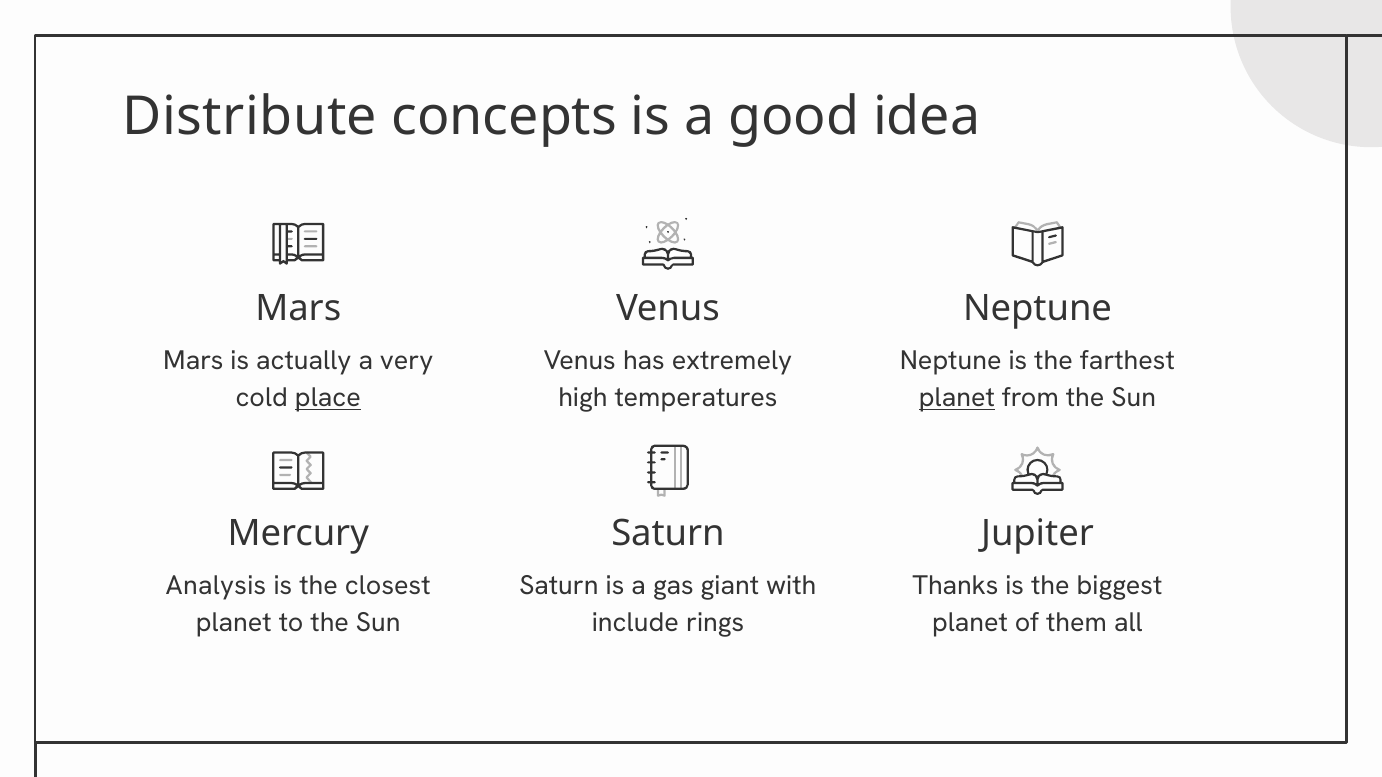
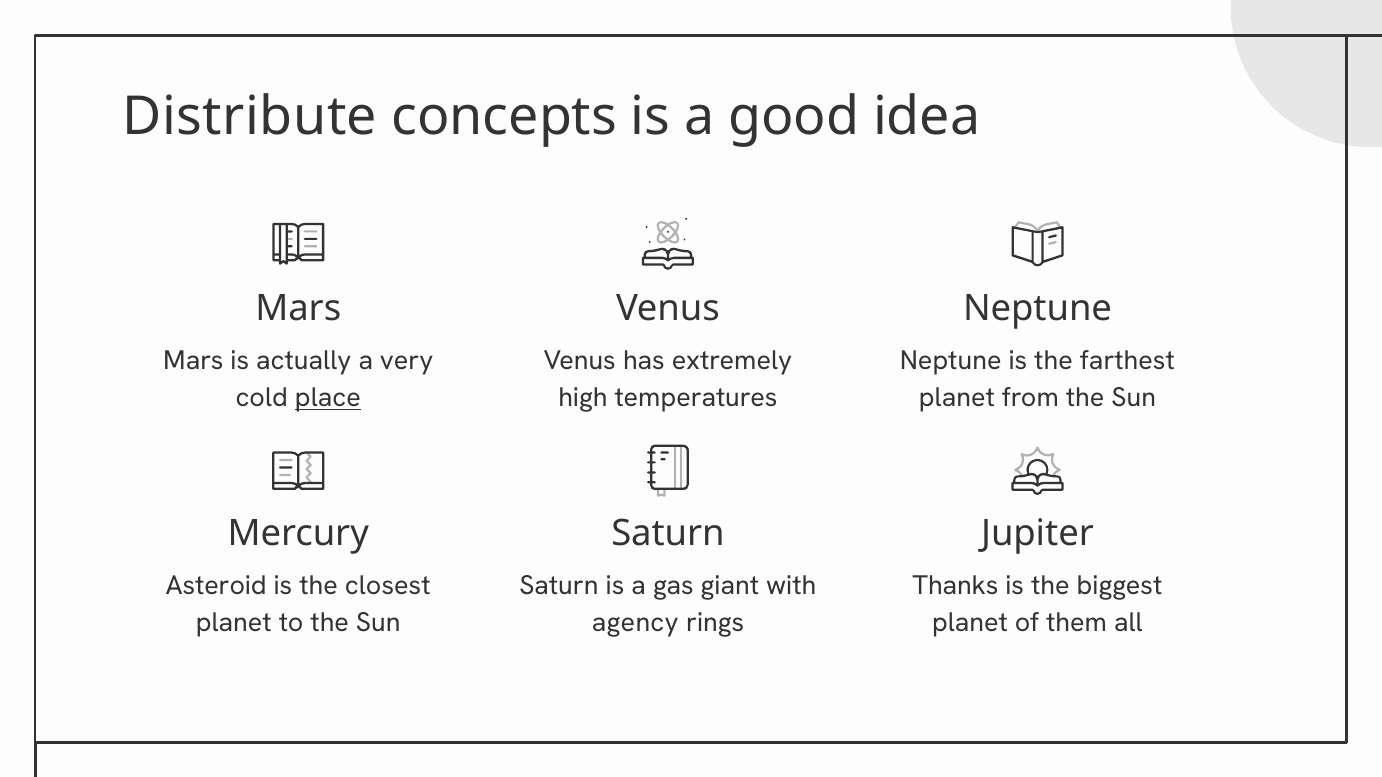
planet underline: present -> none (957, 398)
Analysis: Analysis -> Asteroid (216, 586)
include: include -> agency (635, 623)
